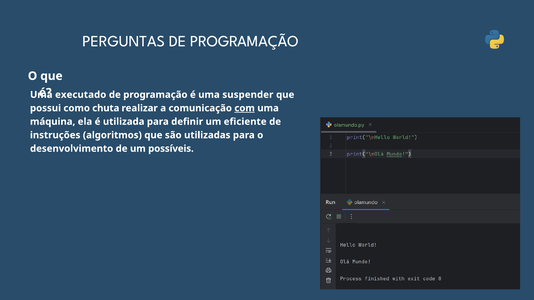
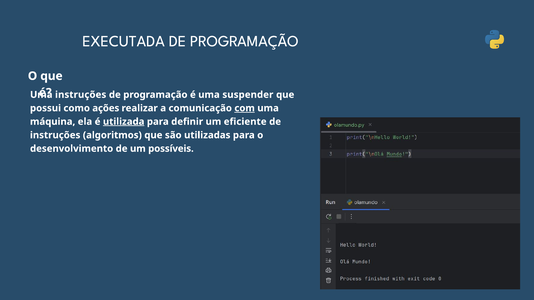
PERGUNTAS: PERGUNTAS -> EXECUTADA (124, 41)
executado: executado -> instruções (81, 95)
chuta: chuta -> ações (106, 108)
utilizada underline: none -> present (124, 122)
